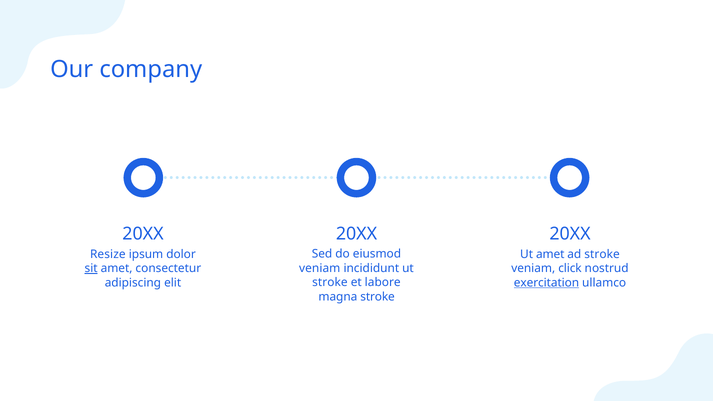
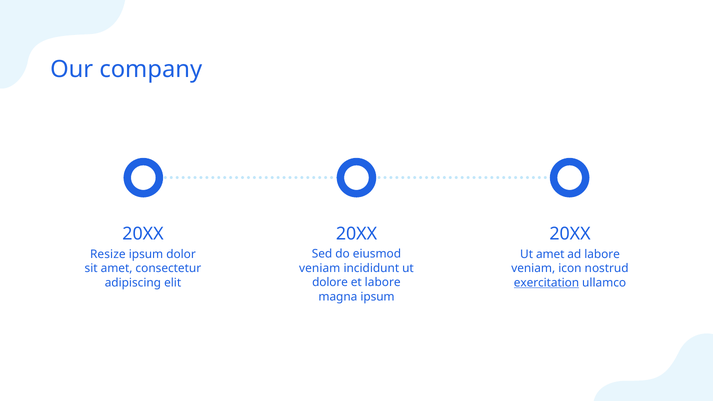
ad stroke: stroke -> labore (602, 254)
sit underline: present -> none (91, 268)
click: click -> icon (570, 268)
stroke: stroke -> dolore (330, 283)
magna stroke: stroke -> ipsum (378, 297)
